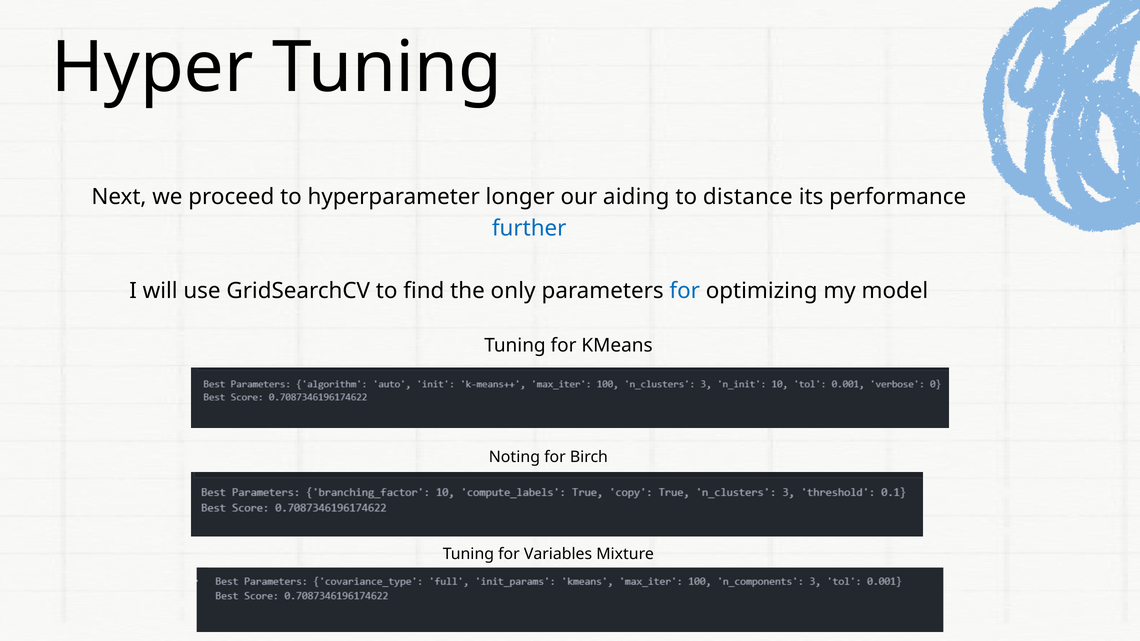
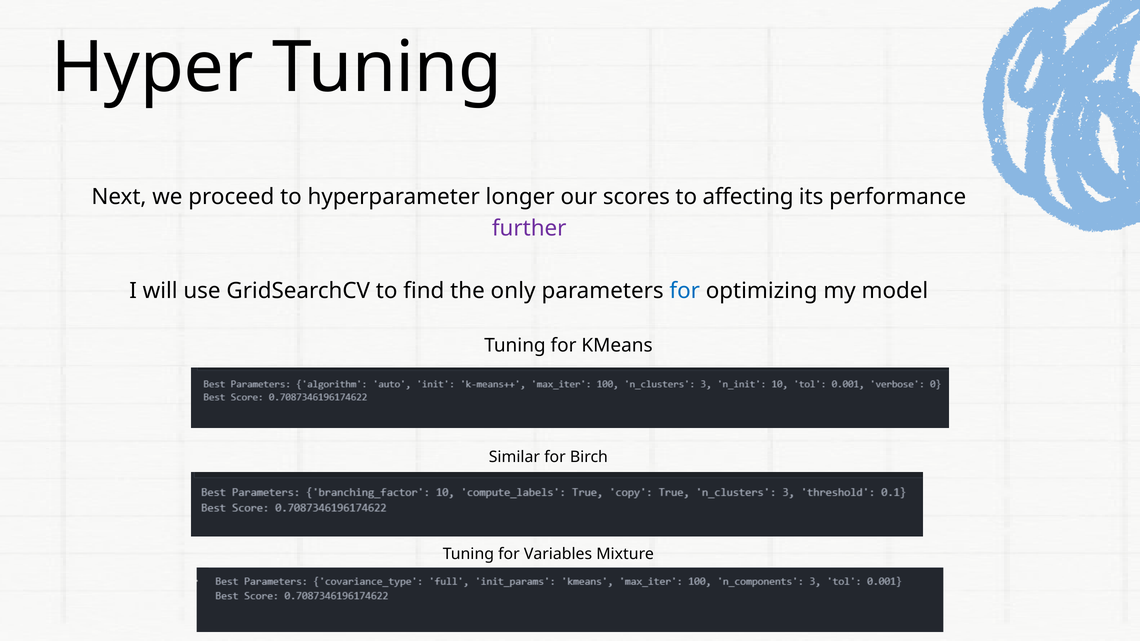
aiding: aiding -> scores (636, 197)
distance: distance -> affecting (748, 197)
further colour: blue -> purple (529, 228)
Noting: Noting -> Similar (514, 457)
